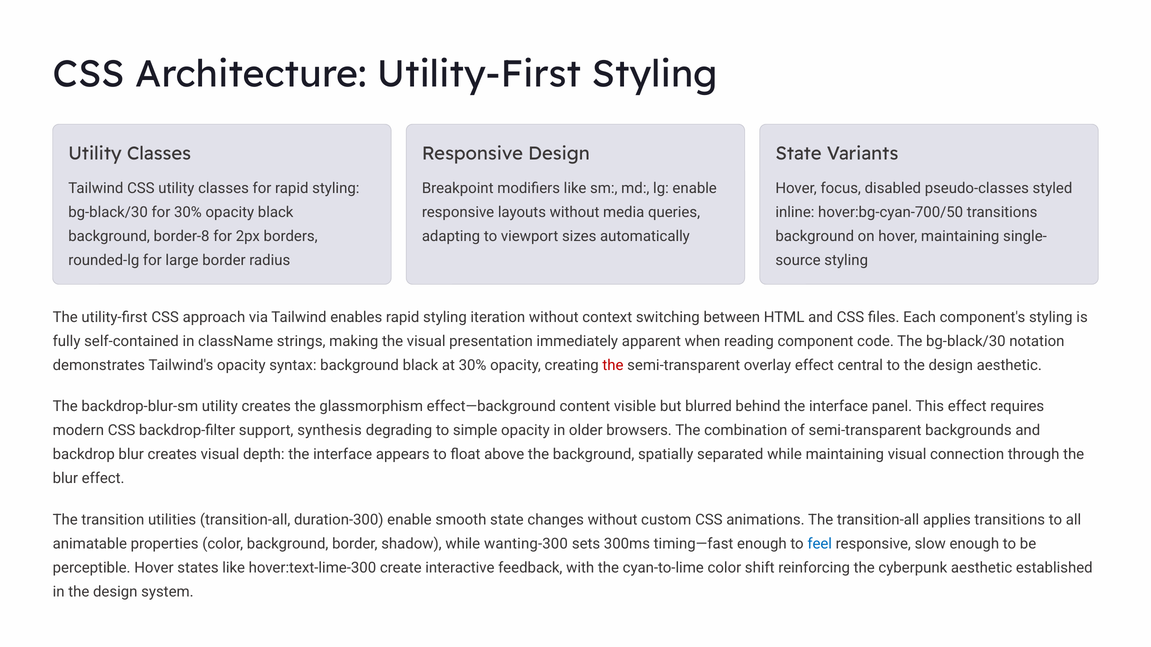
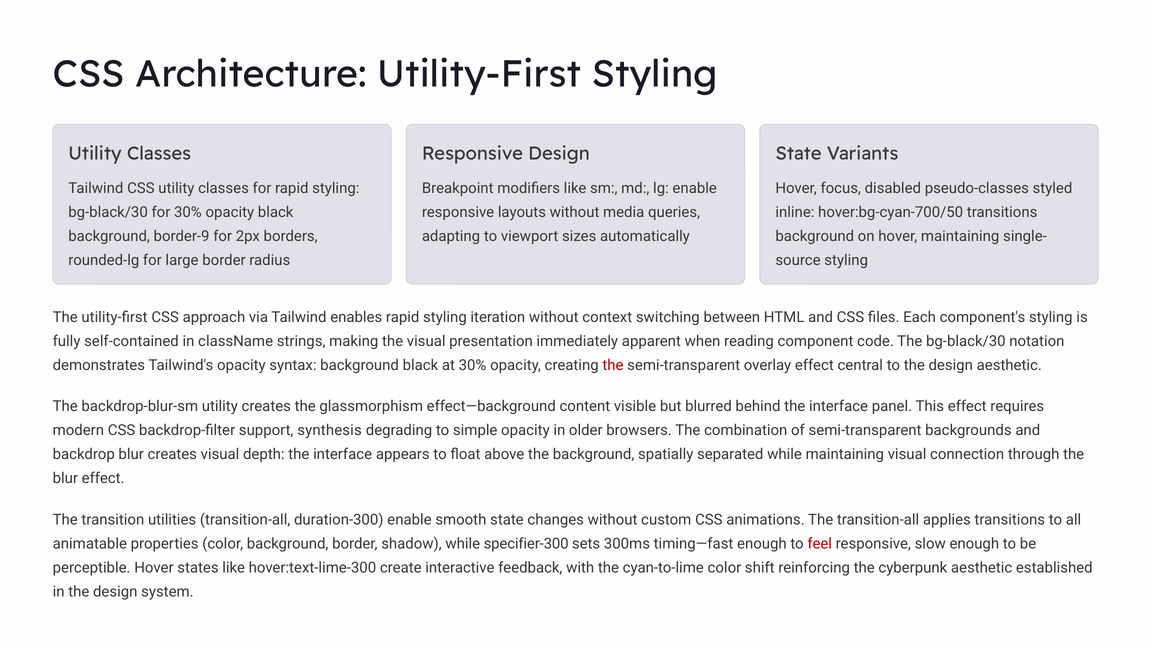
border-8: border-8 -> border-9 (182, 237)
wanting-300: wanting-300 -> specifier-300 (526, 544)
feel colour: blue -> red (820, 544)
